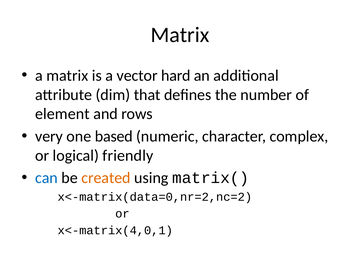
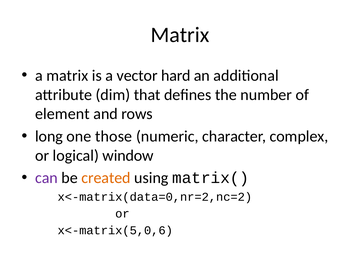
very: very -> long (49, 136)
based: based -> those (114, 136)
friendly: friendly -> window (128, 156)
can colour: blue -> purple (46, 178)
x<-matrix(4,0,1: x<-matrix(4,0,1 -> x<-matrix(5,0,6 (115, 230)
